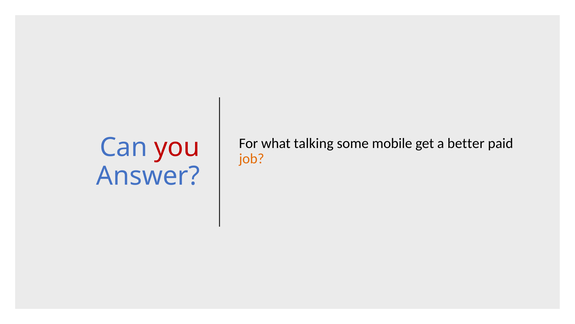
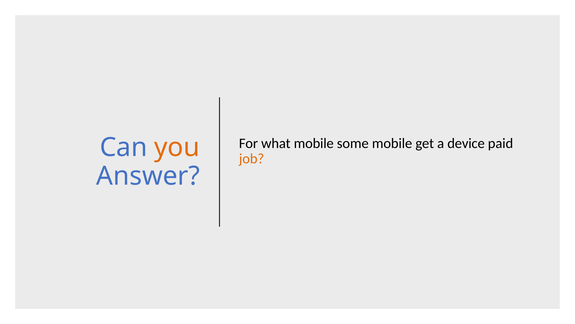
what talking: talking -> mobile (314, 143)
better: better -> device (466, 143)
you colour: red -> orange (177, 147)
